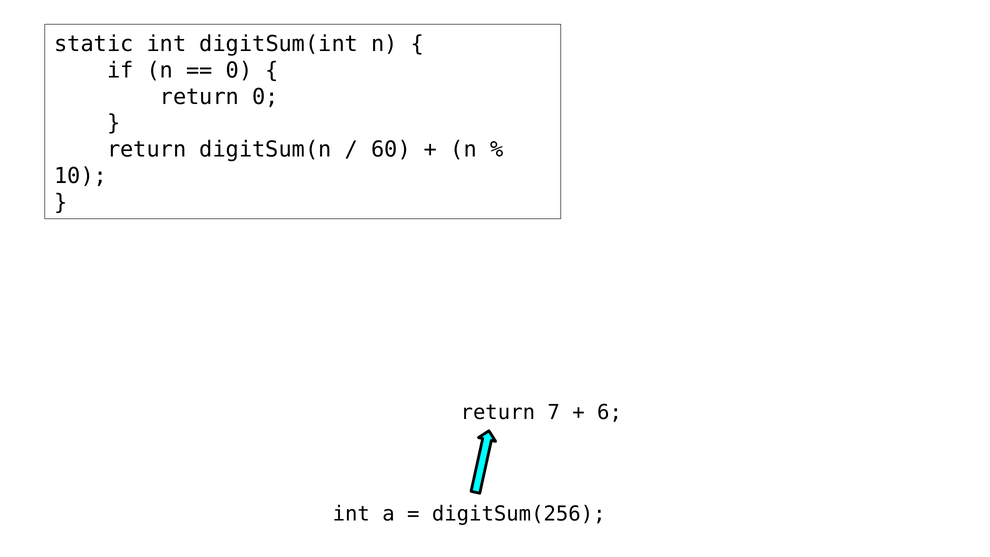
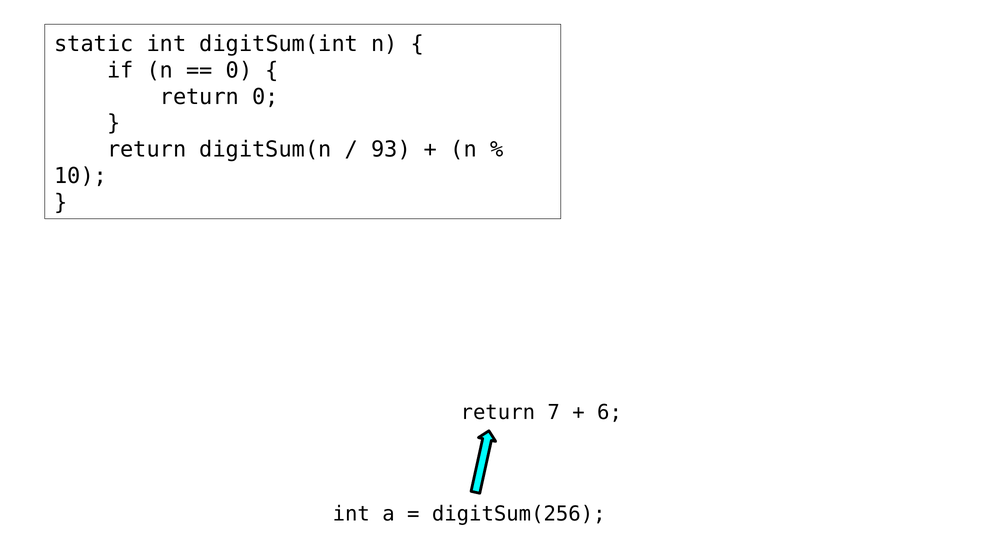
60: 60 -> 93 (391, 150)
